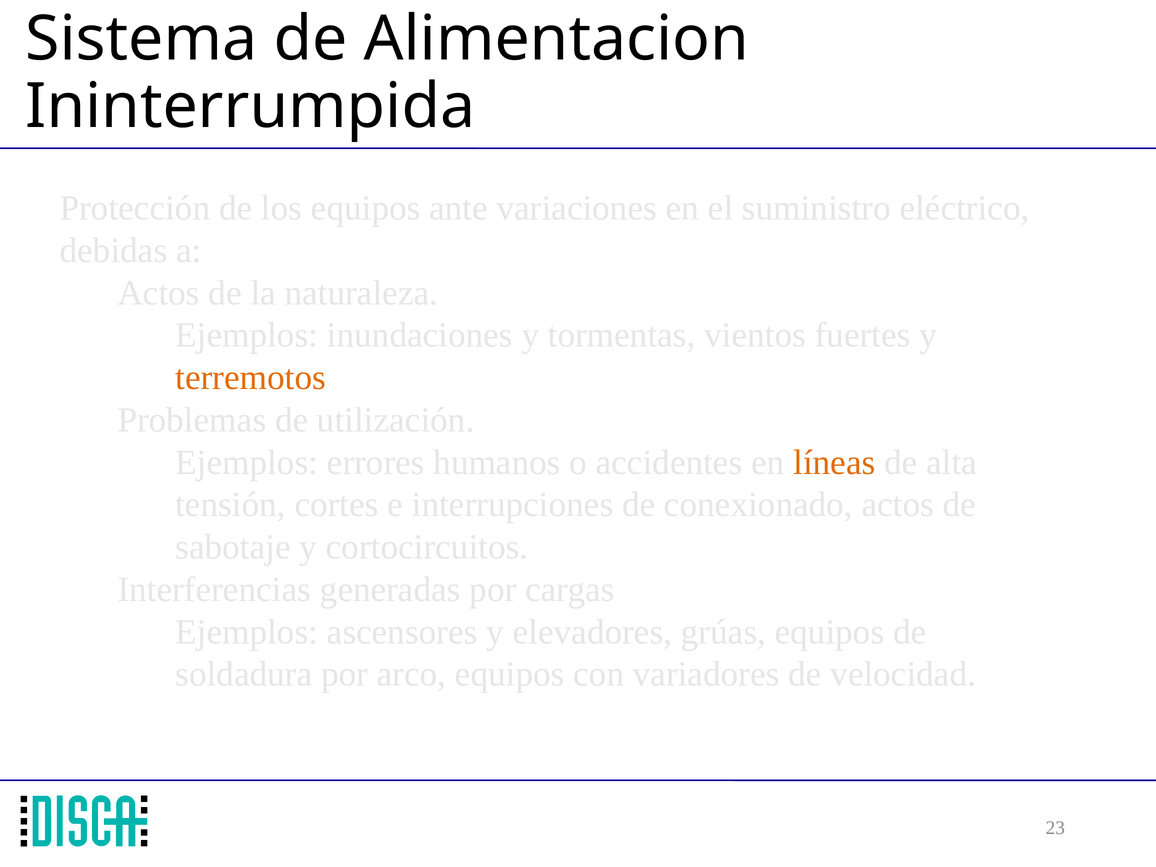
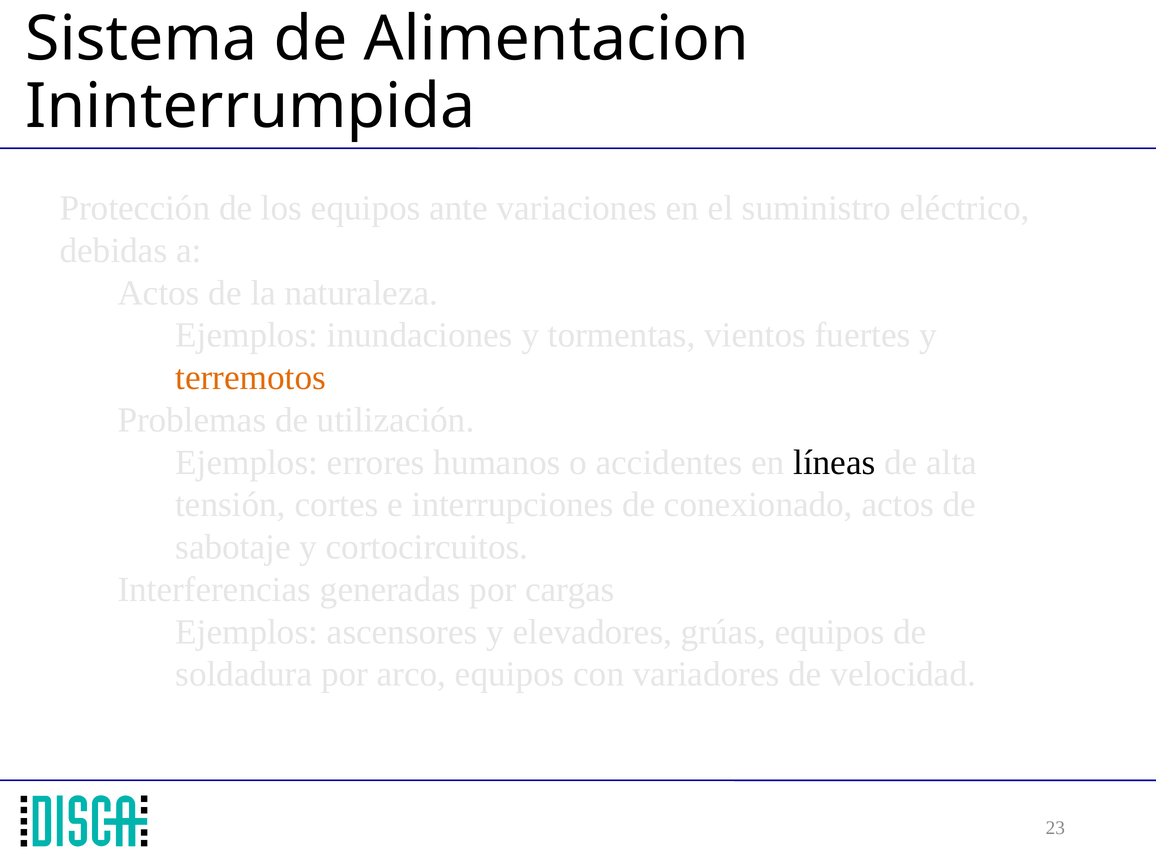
líneas colour: orange -> black (834, 462)
